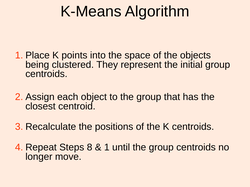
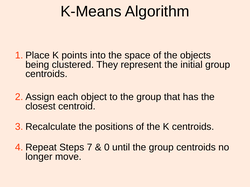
8: 8 -> 7 (90, 148)
1: 1 -> 0 (107, 148)
